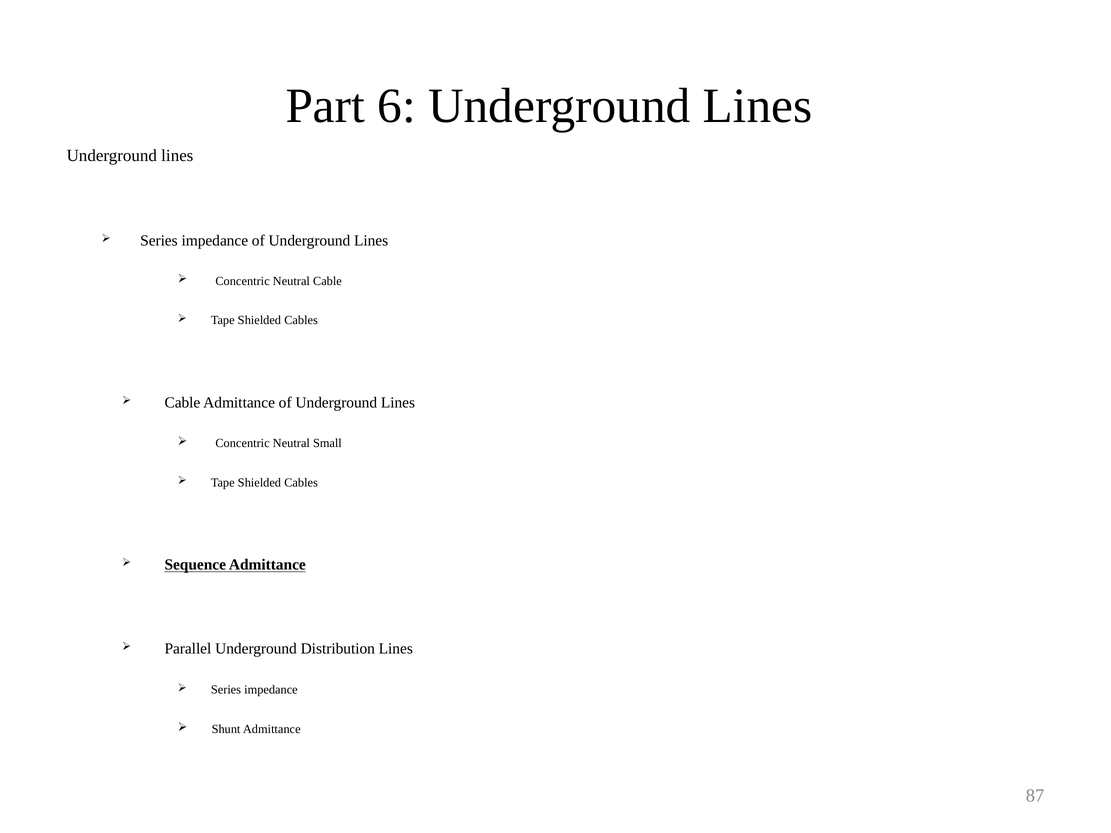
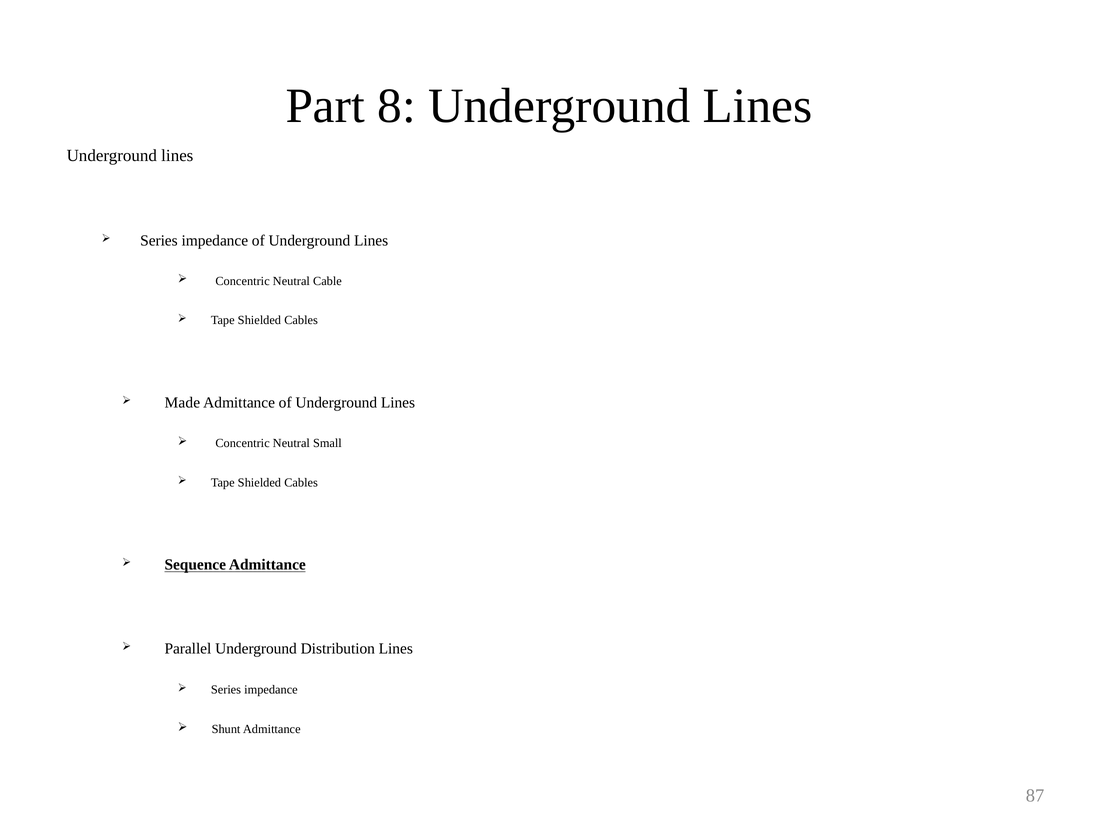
6: 6 -> 8 (396, 106)
Cable: Cable -> Made (182, 403)
